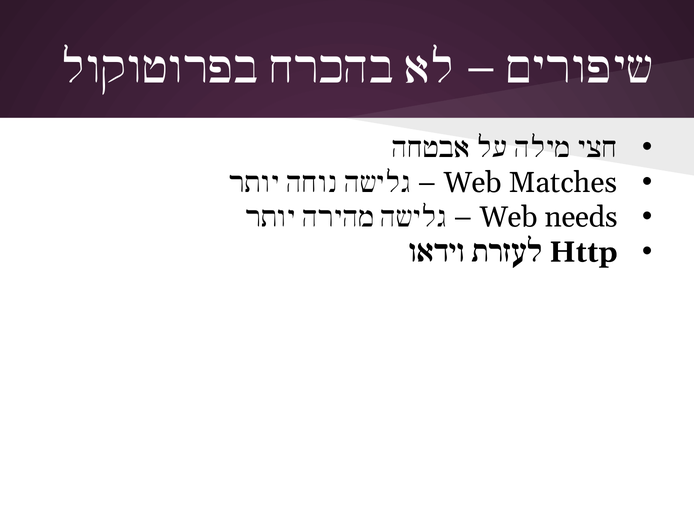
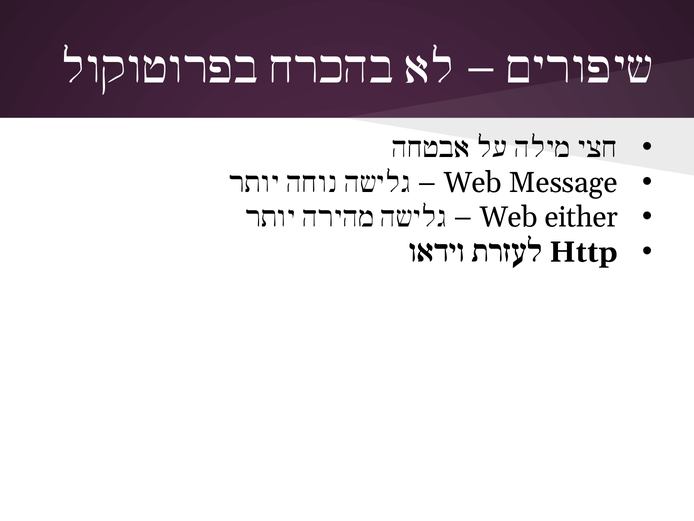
Matches: Matches -> Message (563, 182)
needs: needs -> either (581, 217)
